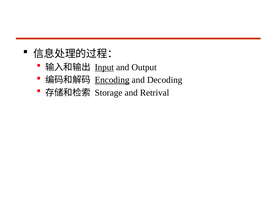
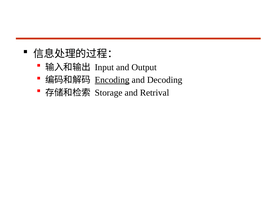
Input underline: present -> none (104, 67)
